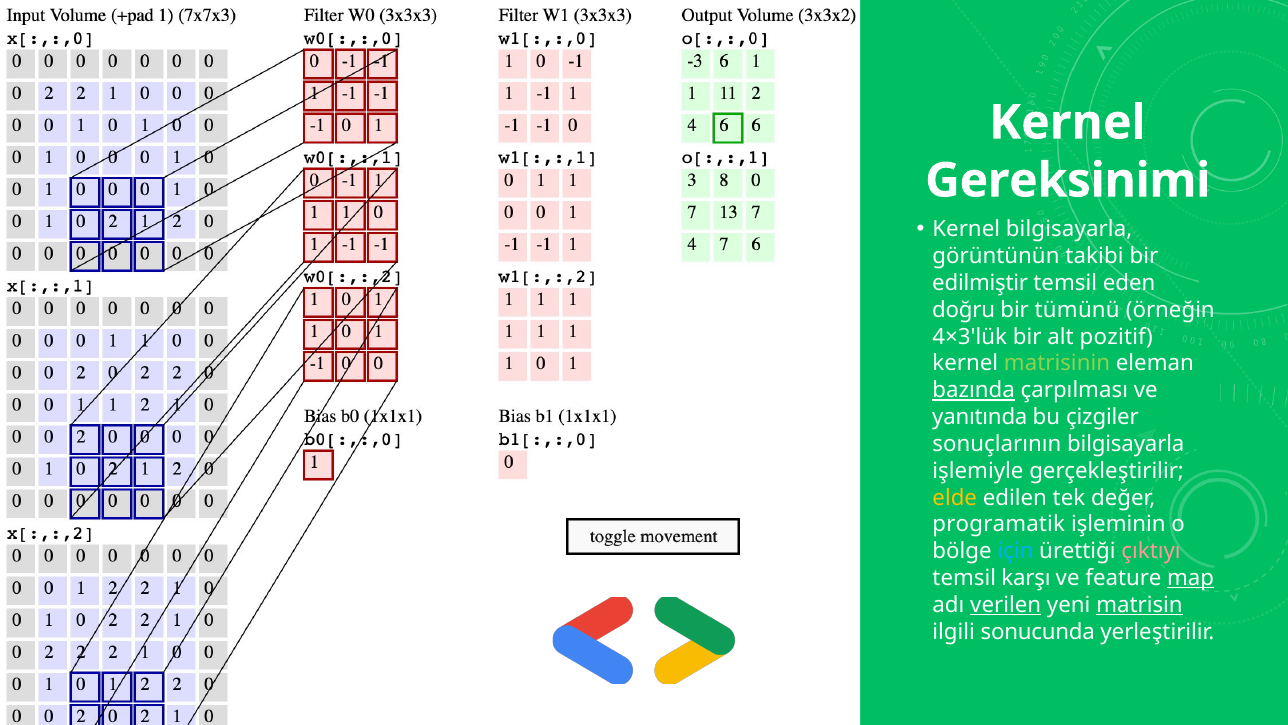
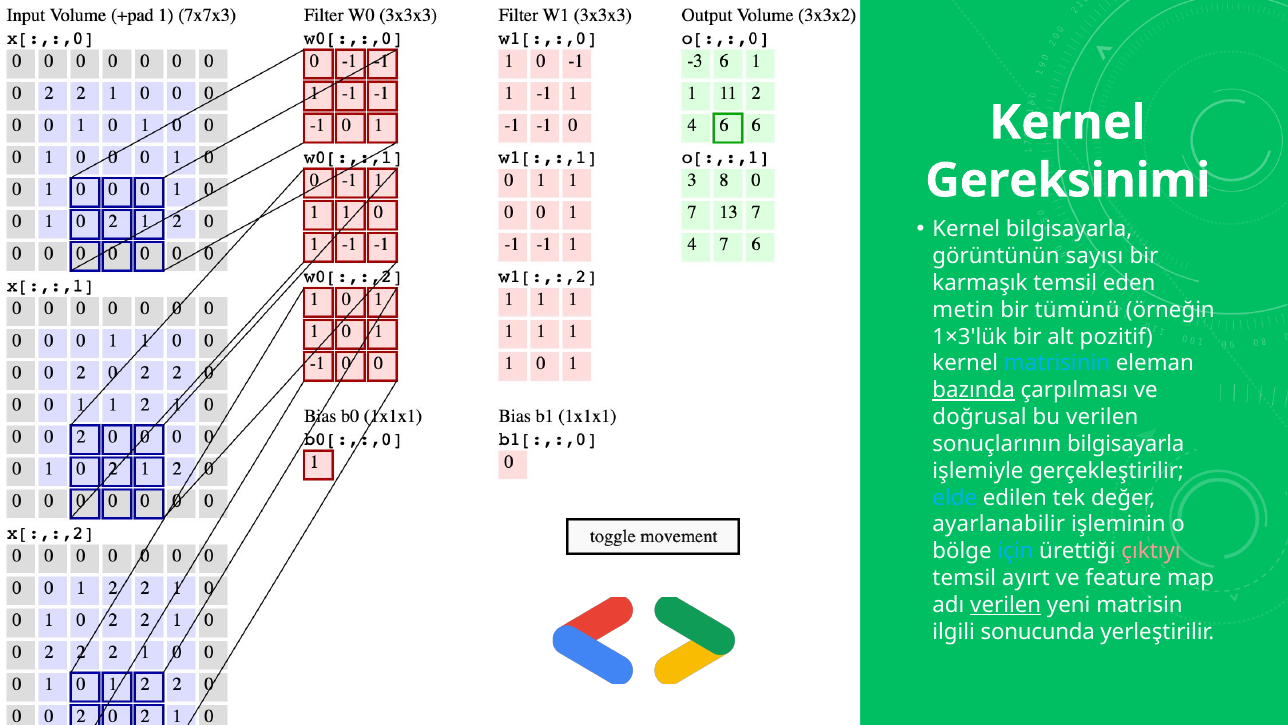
takibi: takibi -> sayısı (1094, 256)
edilmiştir: edilmiştir -> karmaşık (980, 283)
doğru: doğru -> metin (963, 310)
4×3'lük: 4×3'lük -> 1×3'lük (970, 337)
matrisinin colour: light green -> light blue (1057, 363)
yanıtında: yanıtında -> doğrusal (980, 417)
bu çizgiler: çizgiler -> verilen (1102, 417)
elde colour: yellow -> light blue (955, 497)
programatik: programatik -> ayarlanabilir (999, 524)
karşı: karşı -> ayırt (1026, 578)
map underline: present -> none (1191, 578)
matrisin underline: present -> none (1140, 605)
